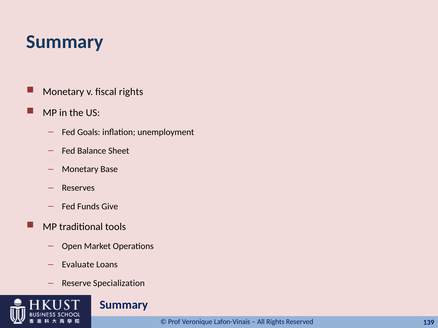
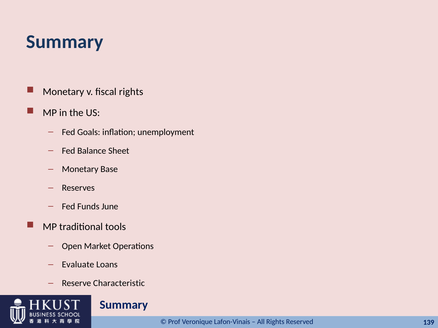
Give: Give -> June (110, 207)
Specialization: Specialization -> Characteristic (119, 284)
